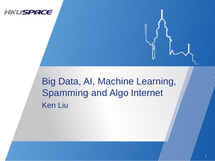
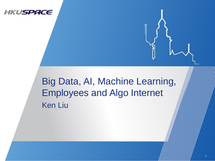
Spamming: Spamming -> Employees (65, 93)
